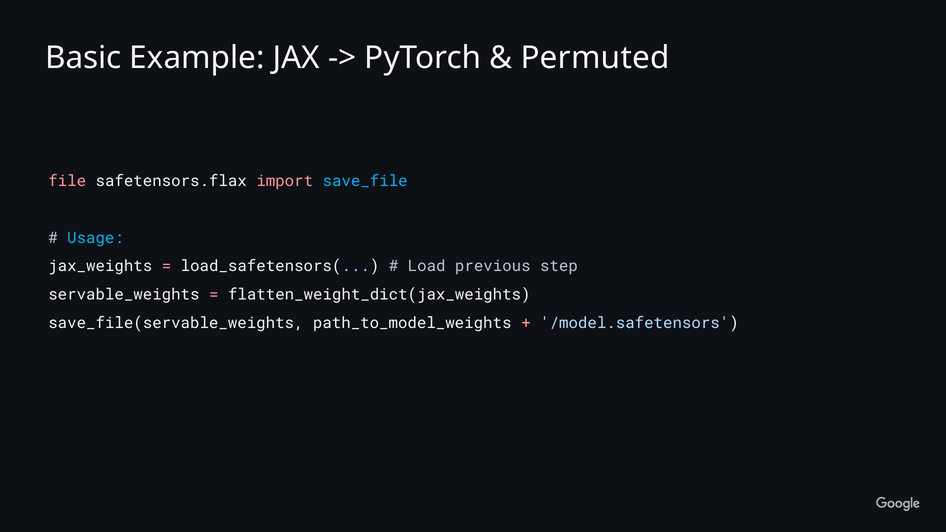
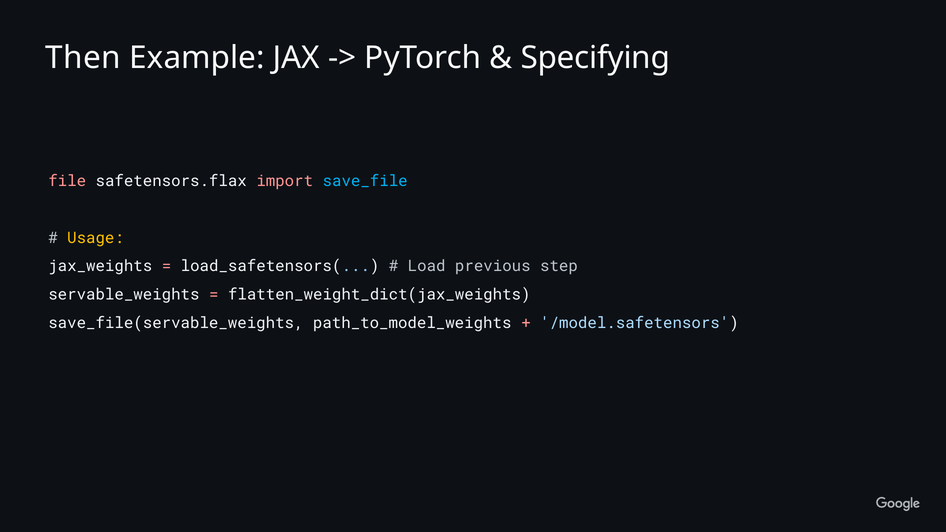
Basic: Basic -> Then (83, 58)
Permuted: Permuted -> Specifying (595, 58)
Usage colour: light blue -> yellow (96, 238)
